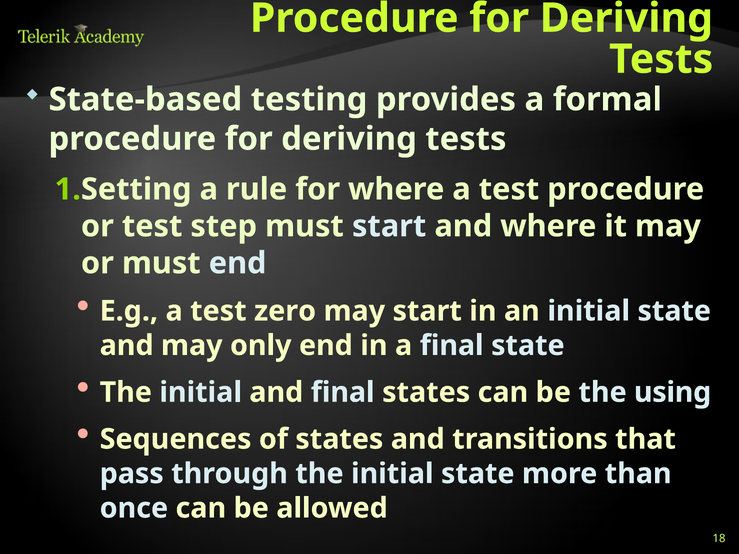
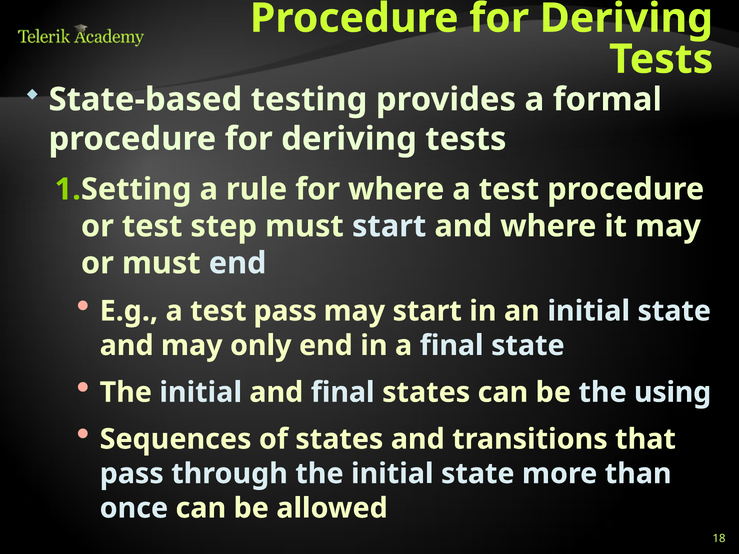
test zero: zero -> pass (285, 311)
